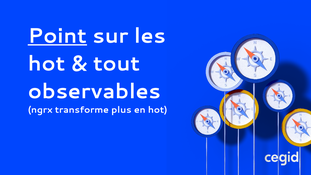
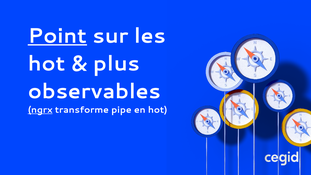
tout: tout -> plus (117, 64)
ngrx underline: none -> present (40, 110)
plus: plus -> pipe (121, 110)
